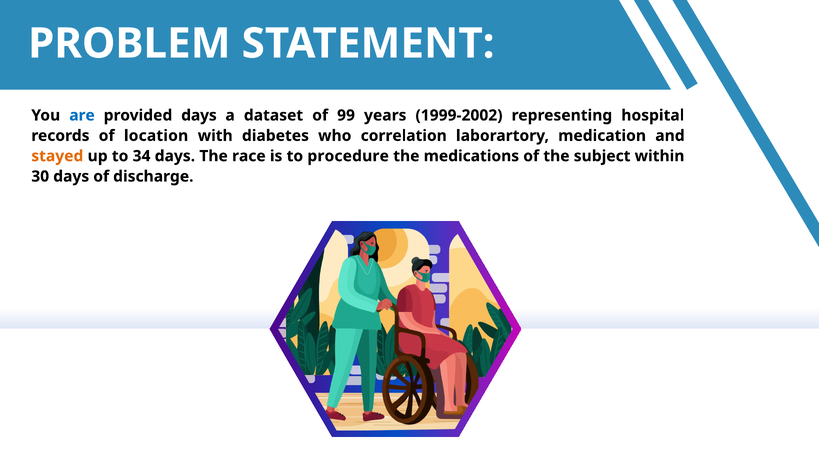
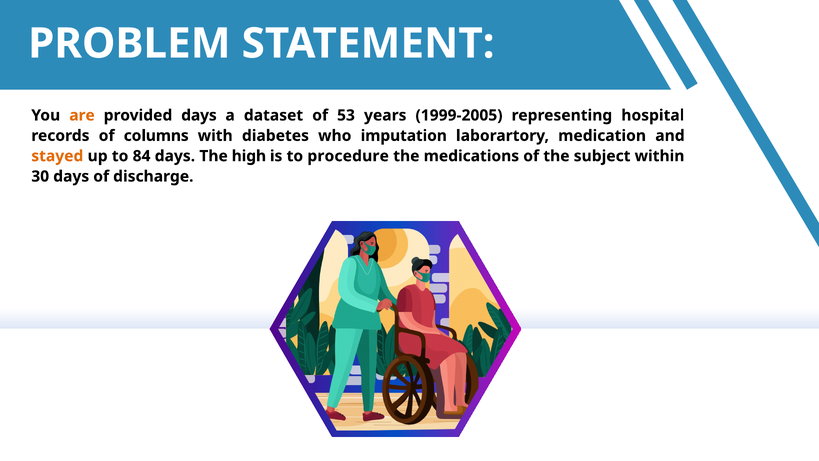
are colour: blue -> orange (82, 115)
99: 99 -> 53 (346, 115)
1999-2002: 1999-2002 -> 1999-2005 (459, 115)
location: location -> columns (156, 136)
correlation: correlation -> imputation (404, 136)
34: 34 -> 84 (142, 156)
race: race -> high (249, 156)
